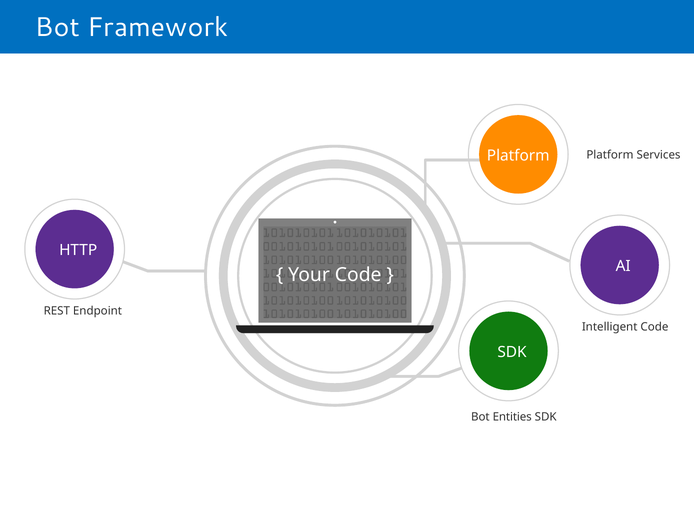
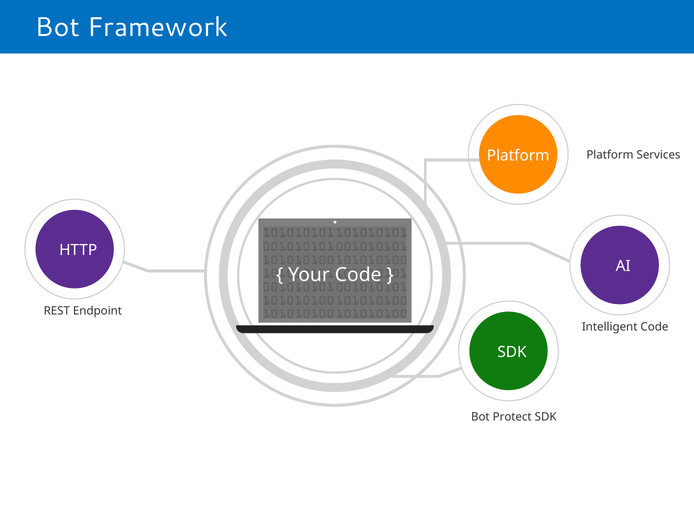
Entities: Entities -> Protect (512, 417)
